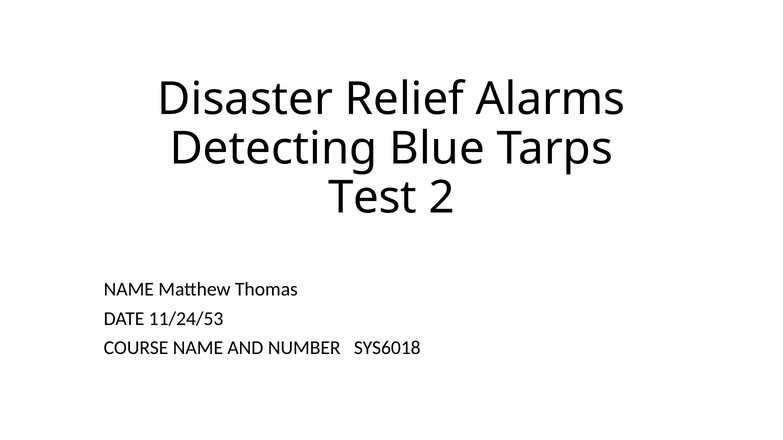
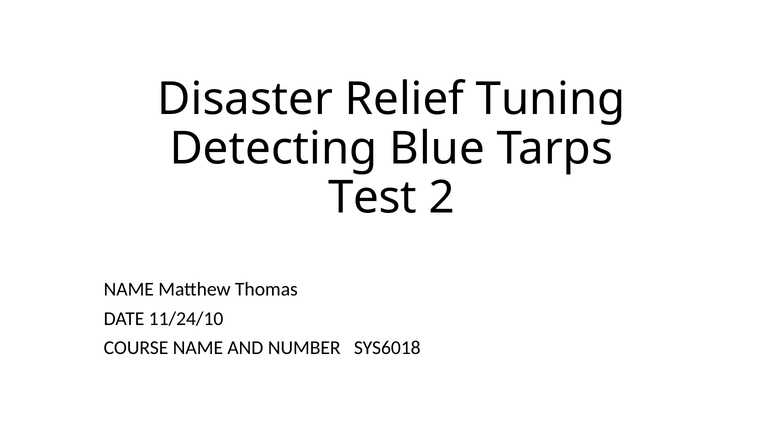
Alarms: Alarms -> Tuning (551, 99)
11/24/53: 11/24/53 -> 11/24/10 (186, 319)
